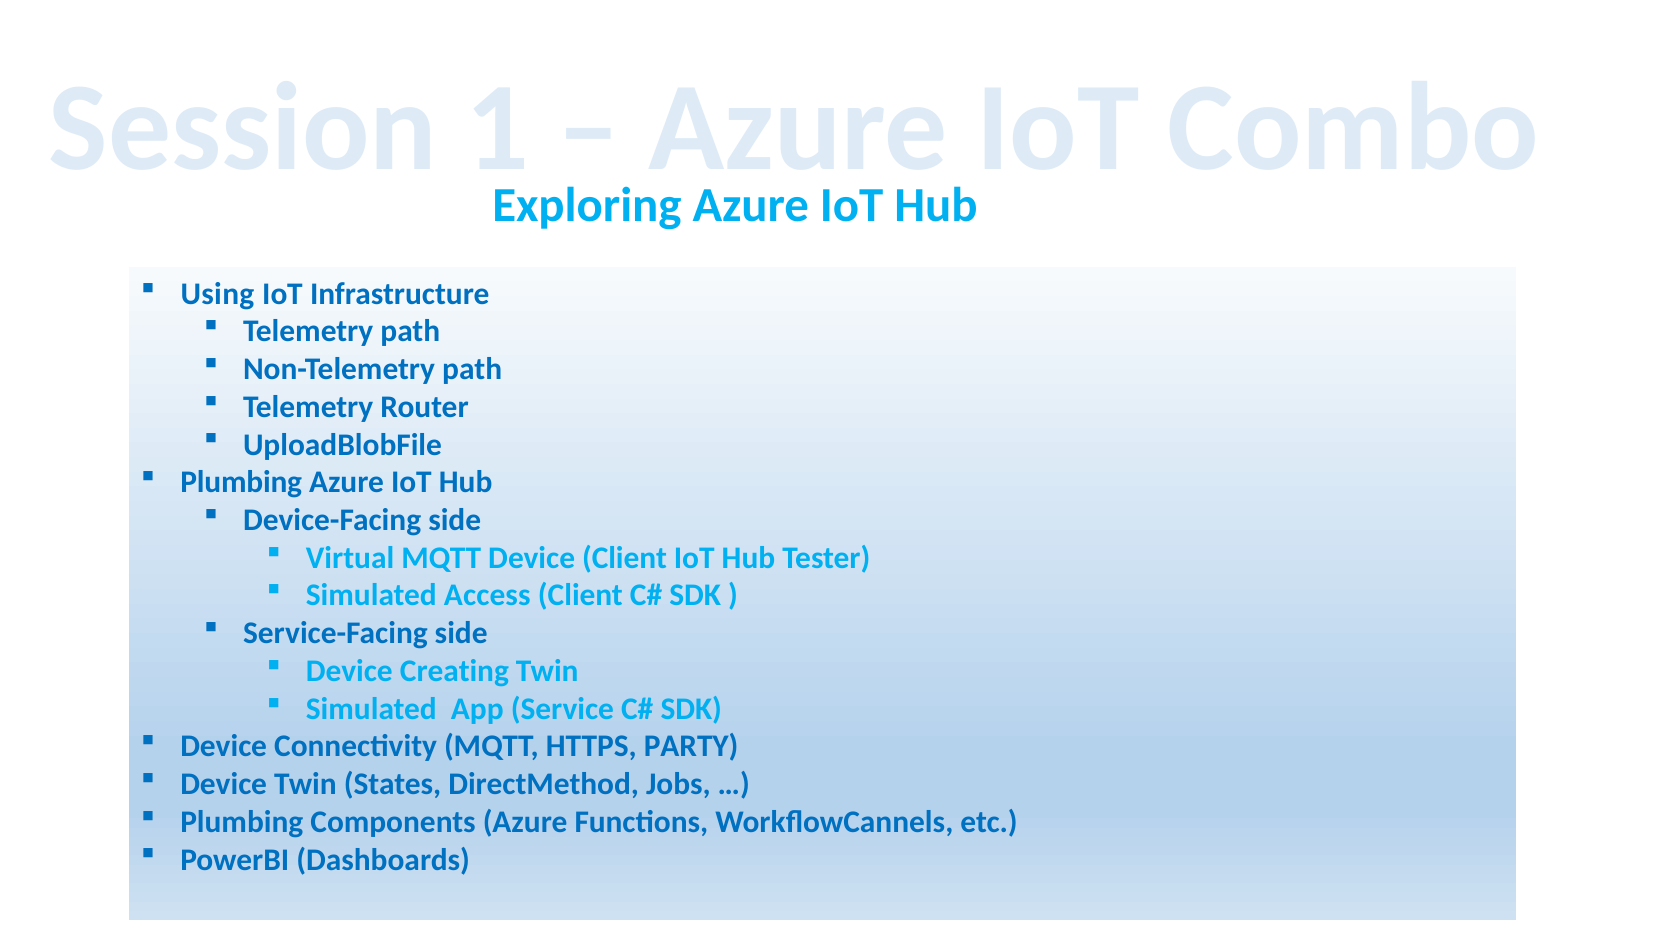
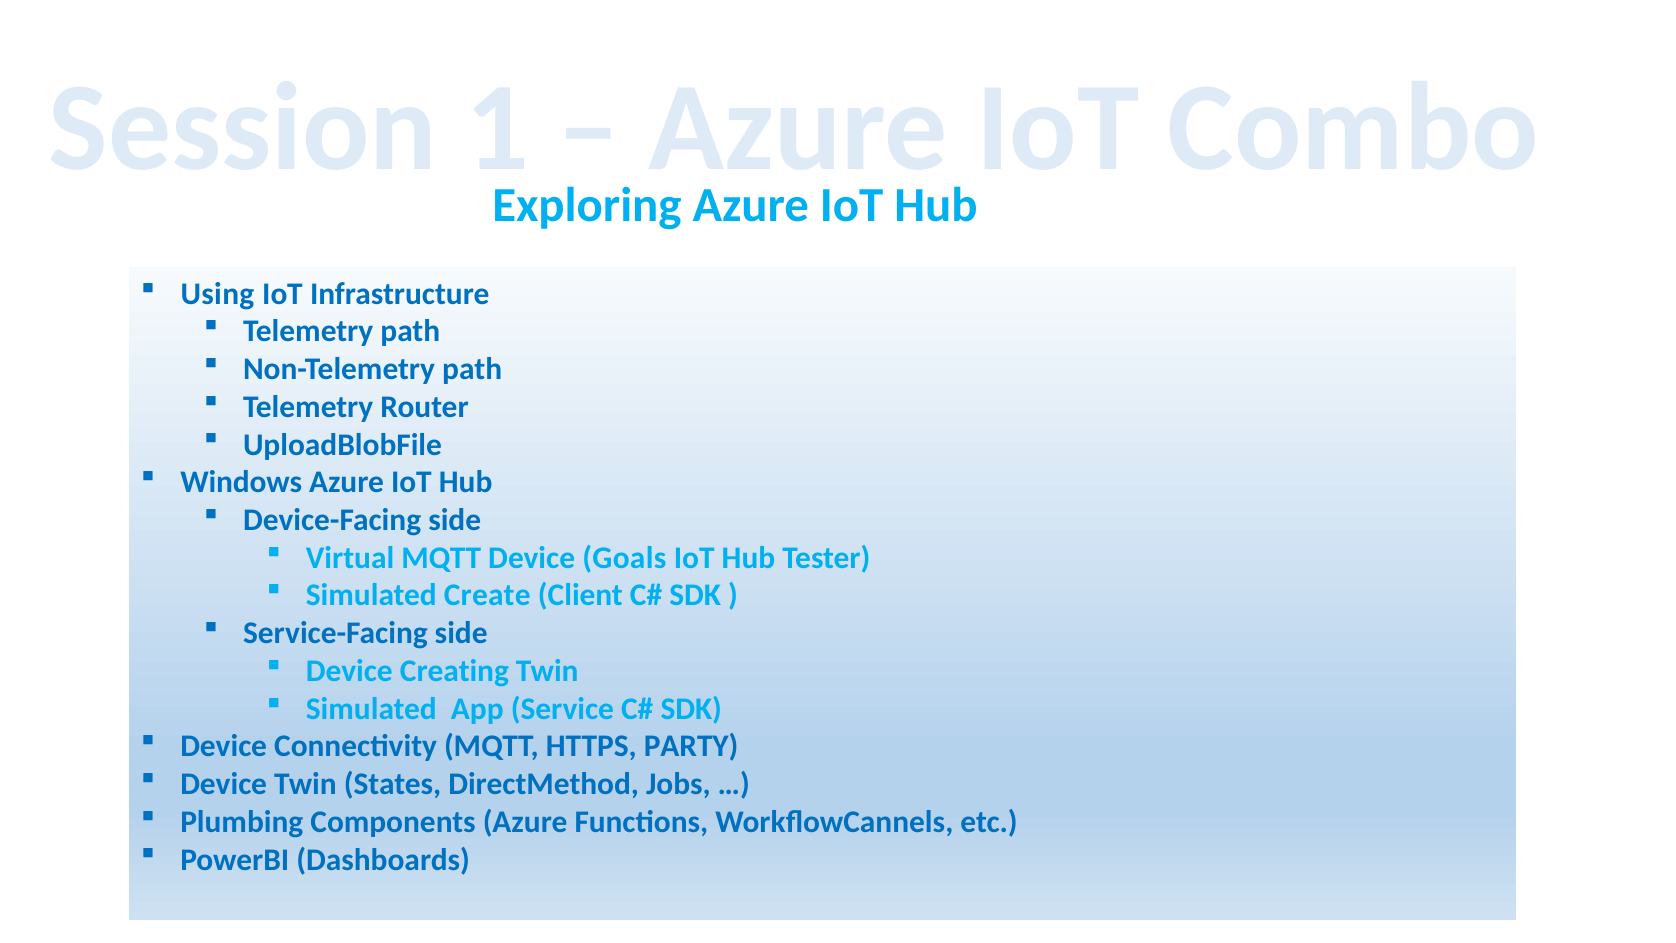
Plumbing: Plumbing -> Windows (241, 482)
Device Client: Client -> Goals (624, 558)
Access: Access -> Create (487, 595)
